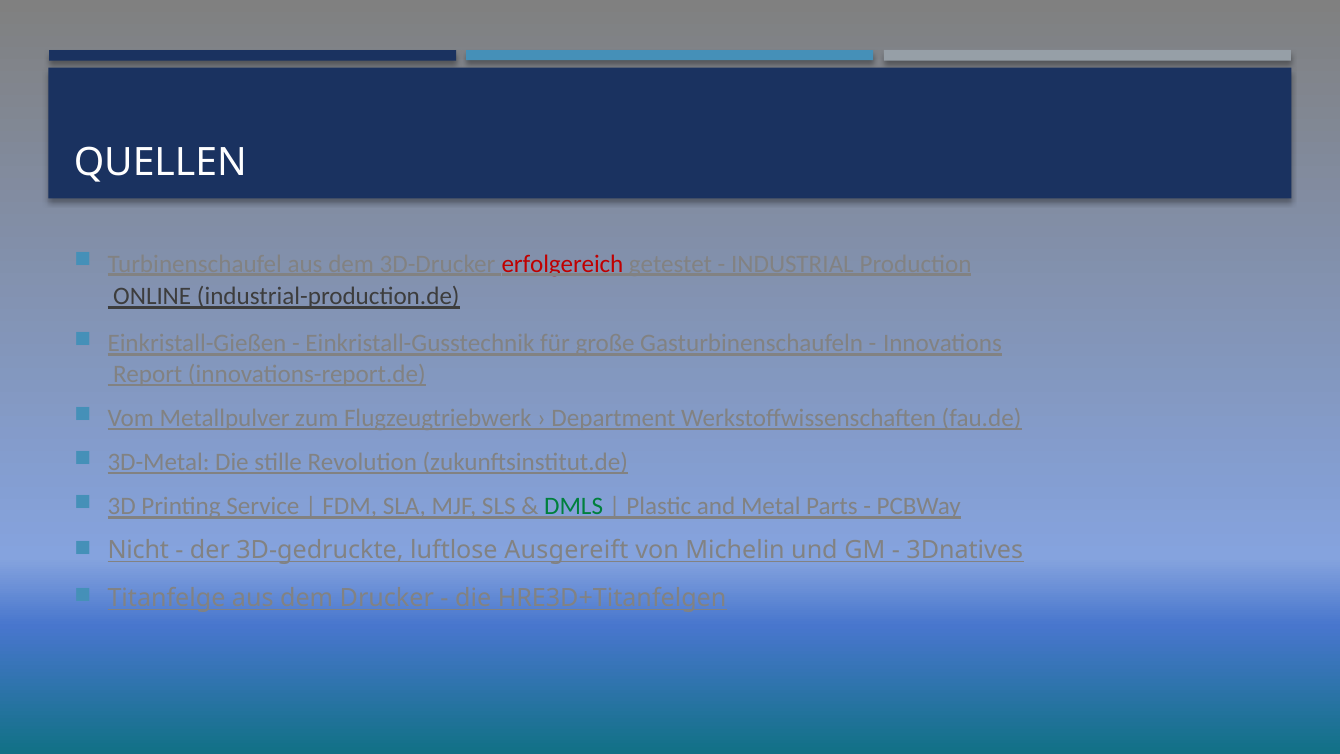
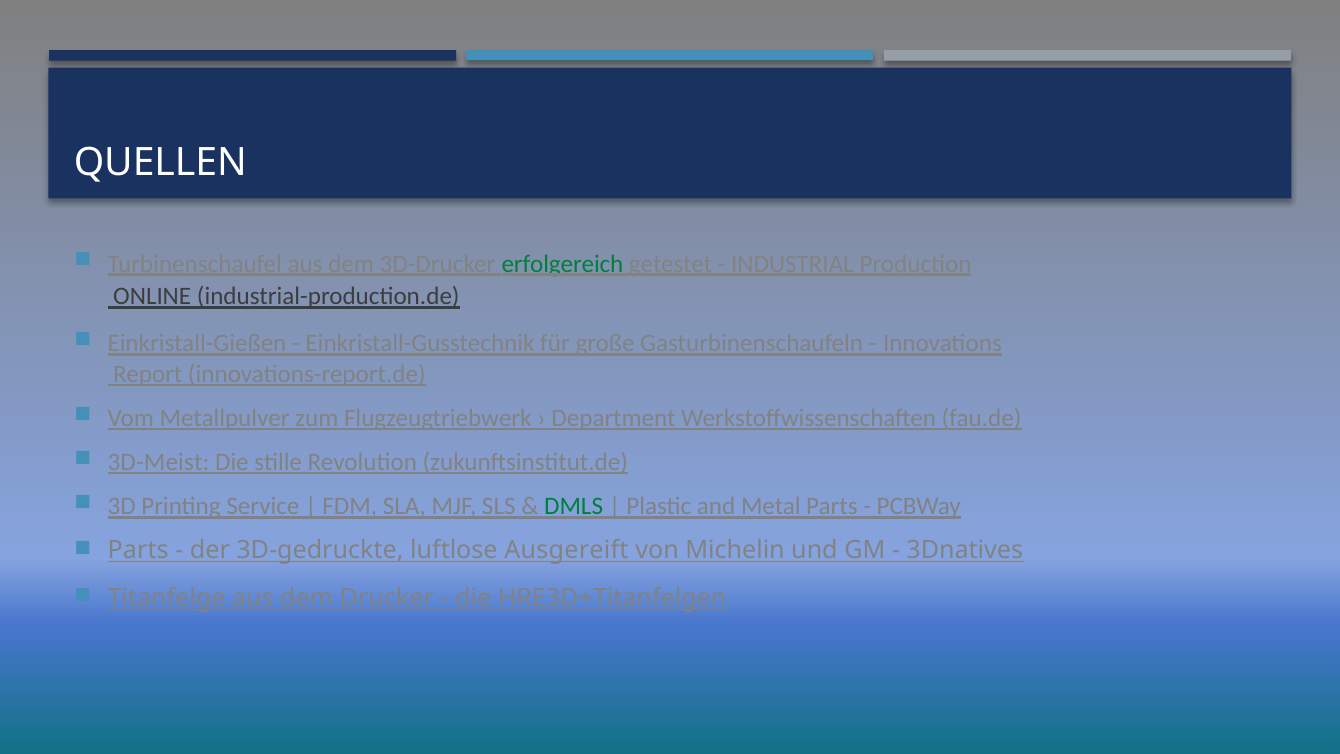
erfolgereich colour: red -> green (562, 264)
3D-Metal: 3D-Metal -> 3D-Meist (158, 462)
Nicht: Nicht -> Parts (138, 550)
